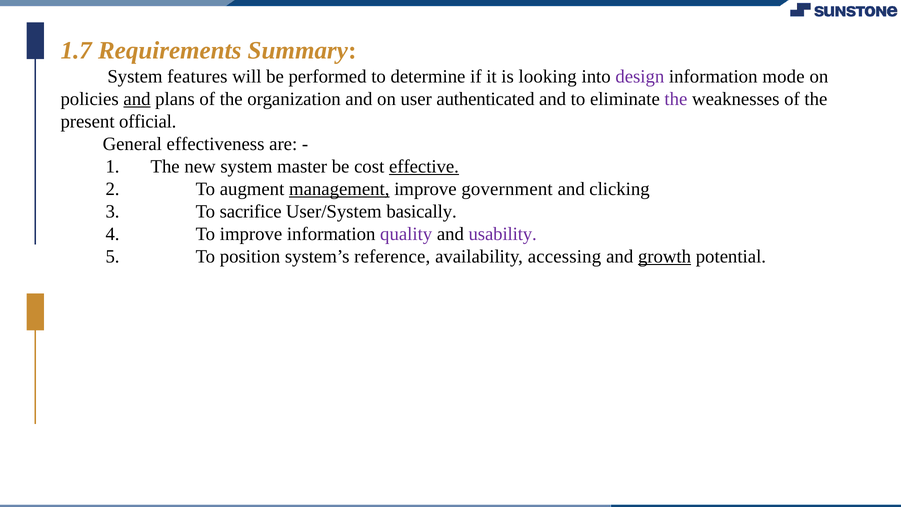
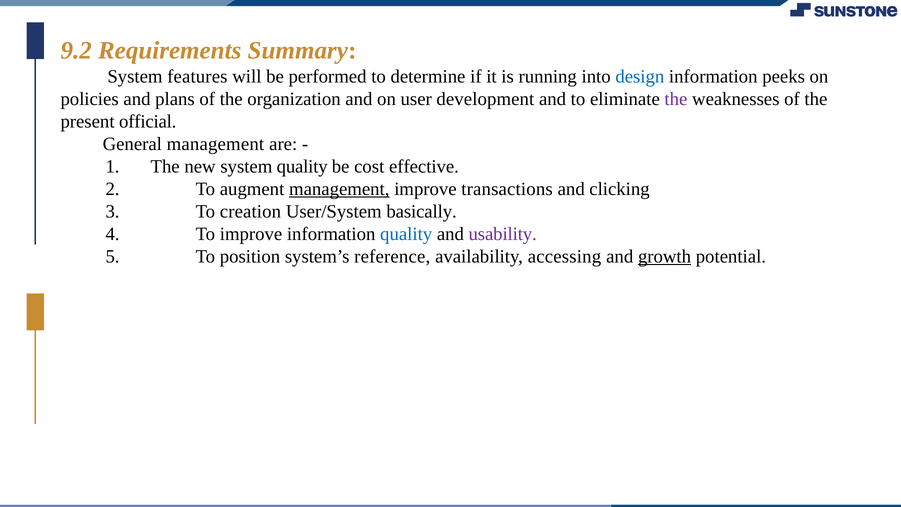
1.7: 1.7 -> 9.2 (76, 50)
looking: looking -> running (548, 76)
design colour: purple -> blue (640, 76)
mode: mode -> peeks (784, 76)
and underline: present -> none (137, 99)
authenticated: authenticated -> development (485, 99)
General effectiveness: effectiveness -> management (215, 144)
system master: master -> quality (302, 166)
effective underline: present -> none (424, 166)
government: government -> transactions (507, 189)
sacrifice: sacrifice -> creation (250, 211)
quality colour: purple -> blue (406, 234)
